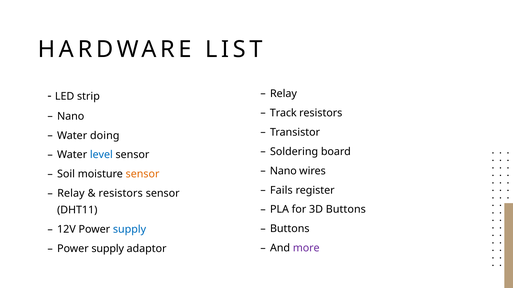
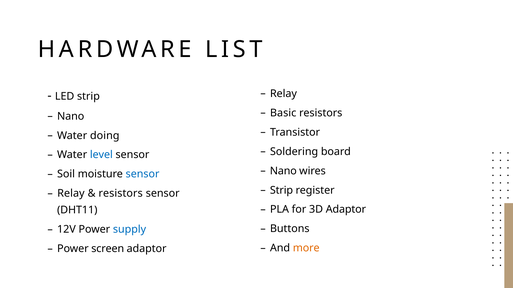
Track: Track -> Basic (283, 113)
sensor colour: orange -> blue (143, 174)
Fails: Fails -> Strip (281, 191)
3D Buttons: Buttons -> Adaptor (346, 210)
more colour: purple -> orange (306, 249)
supply: supply -> screen (108, 249)
